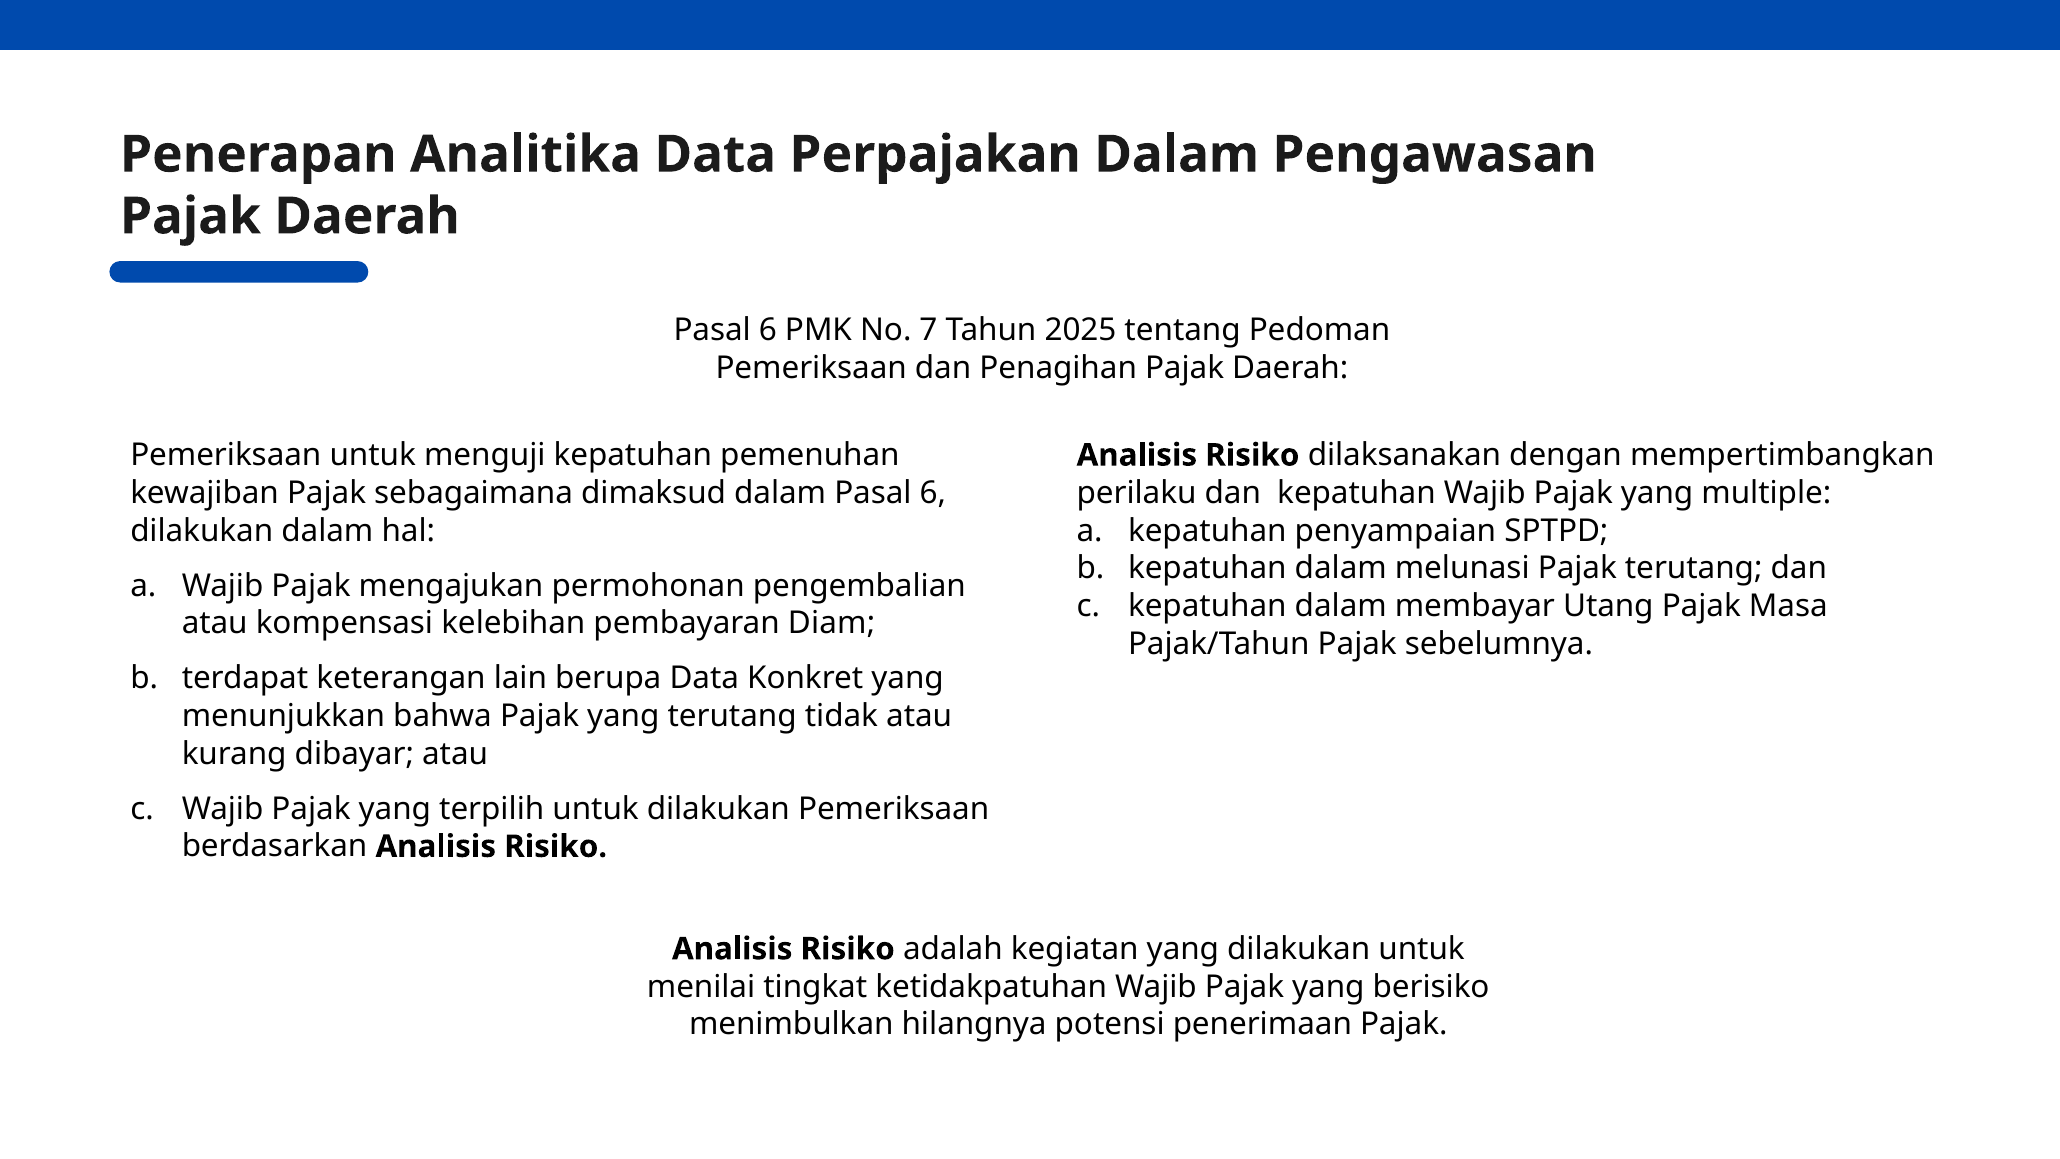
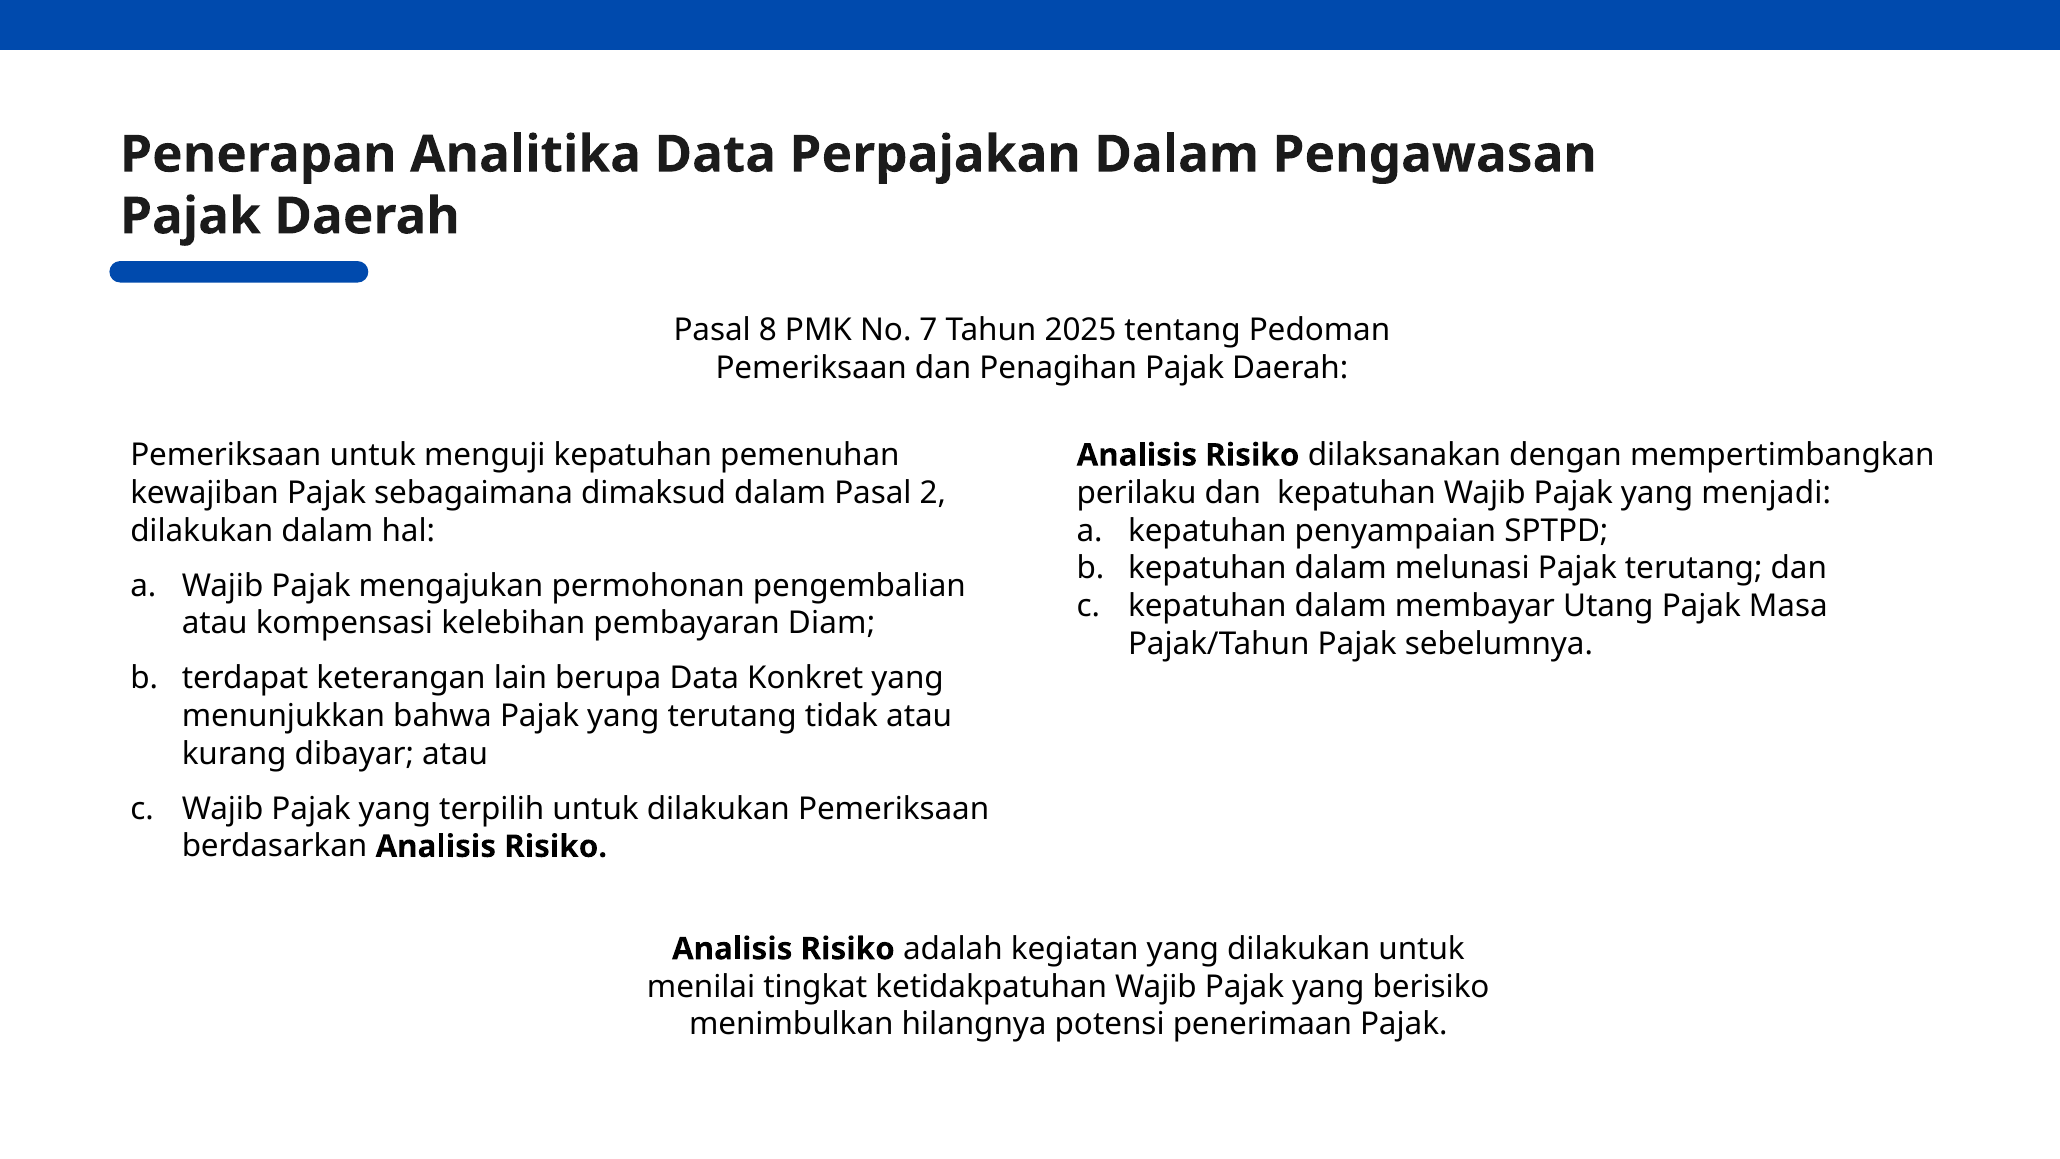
6: 6 -> 8 (768, 330)
dalam Pasal 6: 6 -> 2 (933, 493)
multiple: multiple -> menjadi (1766, 493)
